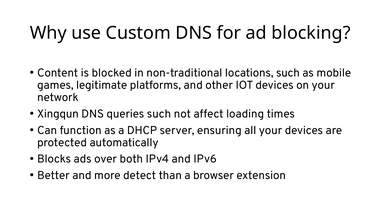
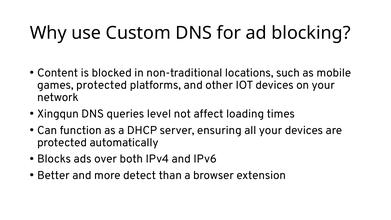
games legitimate: legitimate -> protected (102, 85)
queries such: such -> level (159, 114)
